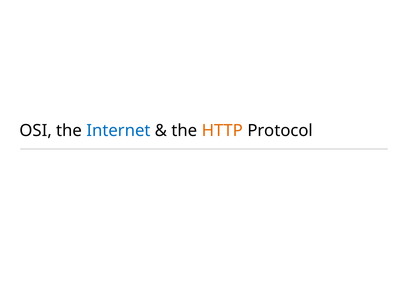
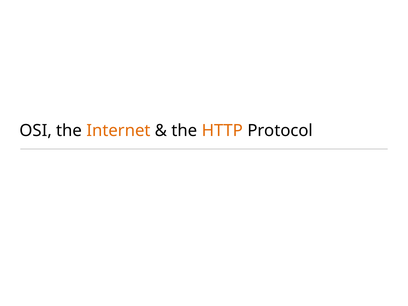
Internet colour: blue -> orange (119, 131)
